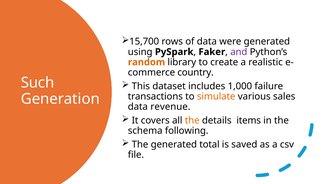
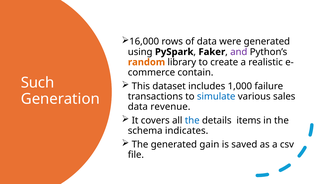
15,700: 15,700 -> 16,000 (144, 42)
country: country -> contain (195, 72)
simulate colour: orange -> blue (216, 96)
the colour: orange -> blue (192, 120)
following: following -> indicates (187, 131)
total: total -> gain (209, 144)
